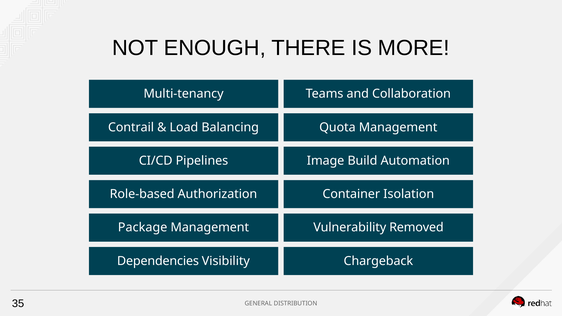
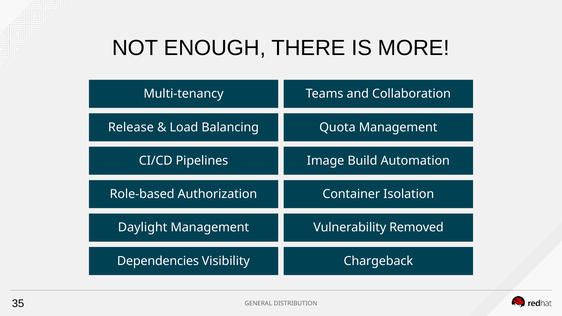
Contrail: Contrail -> Release (131, 127)
Package: Package -> Daylight (143, 228)
